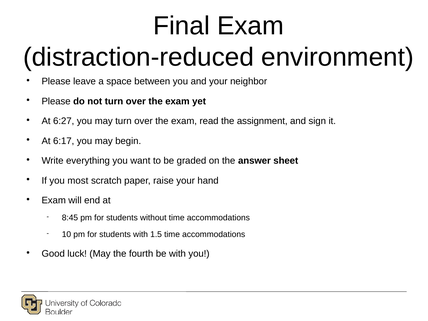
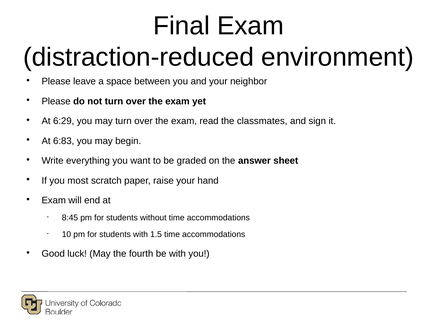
6:27: 6:27 -> 6:29 (64, 121)
assignment: assignment -> classmates (262, 121)
6:17: 6:17 -> 6:83 (64, 141)
